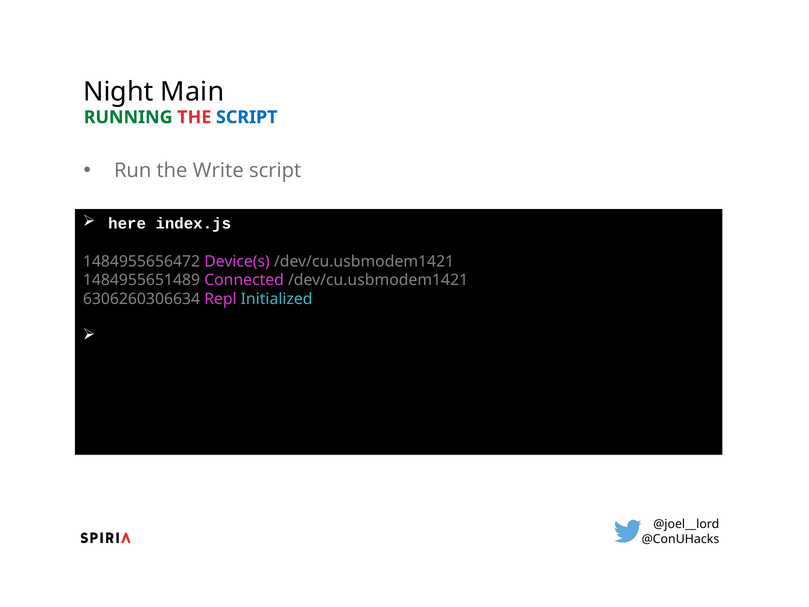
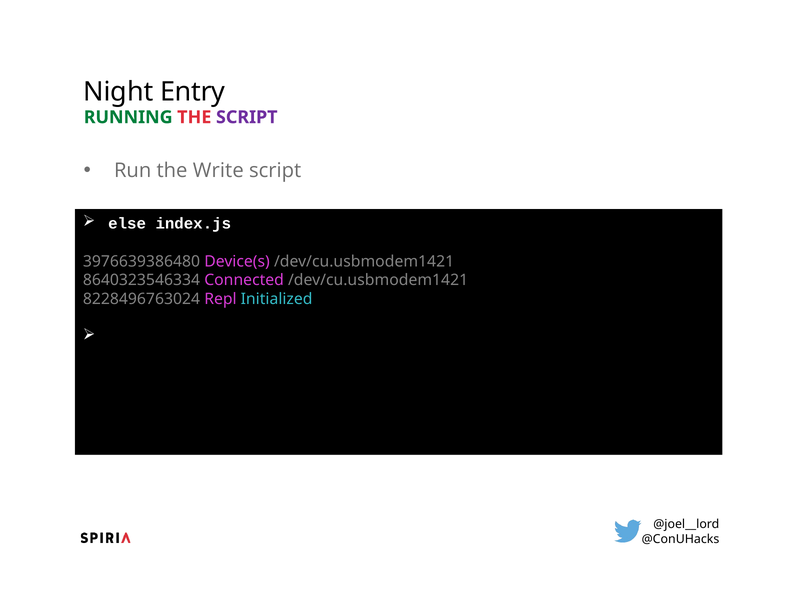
Main: Main -> Entry (193, 92)
SCRIPT colour: blue -> purple (247, 117)
here: here -> else (127, 223)
1484955656472: 1484955656472 -> 3976639386480 (141, 261)
1484955651489: 1484955651489 -> 8640323546334 (141, 280)
6306260306634: 6306260306634 -> 8228496763024 (141, 299)
